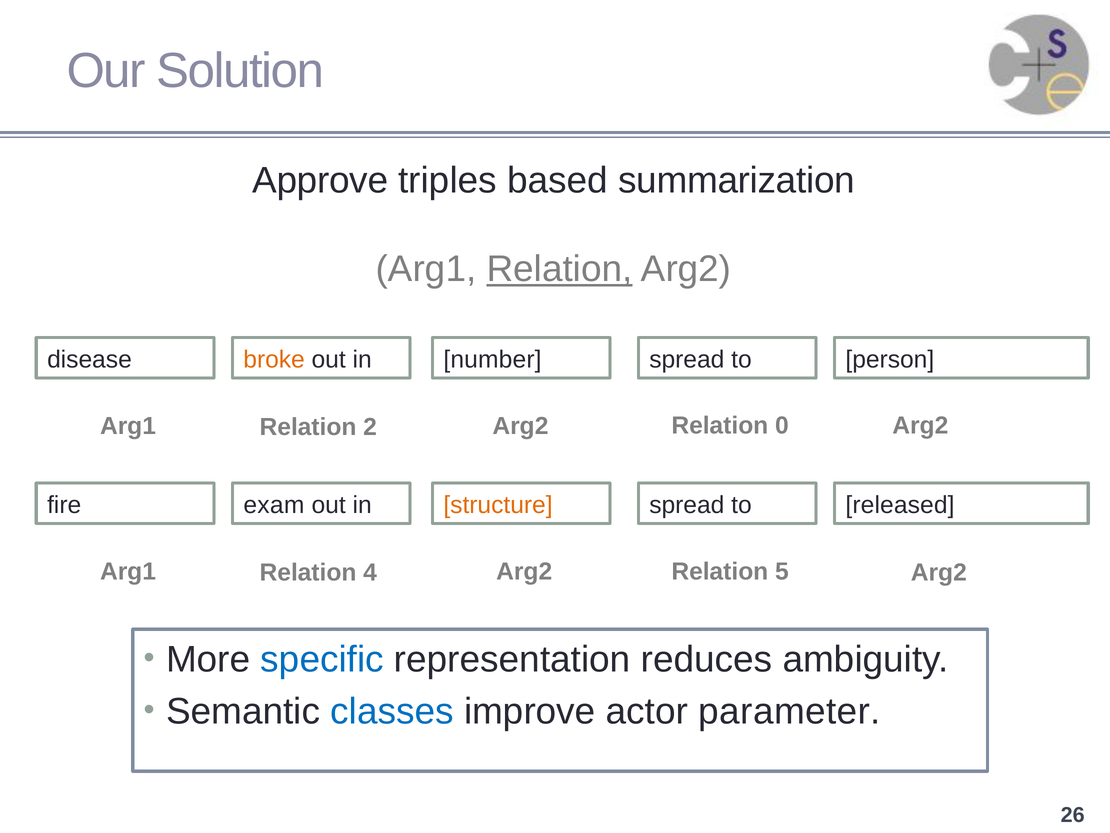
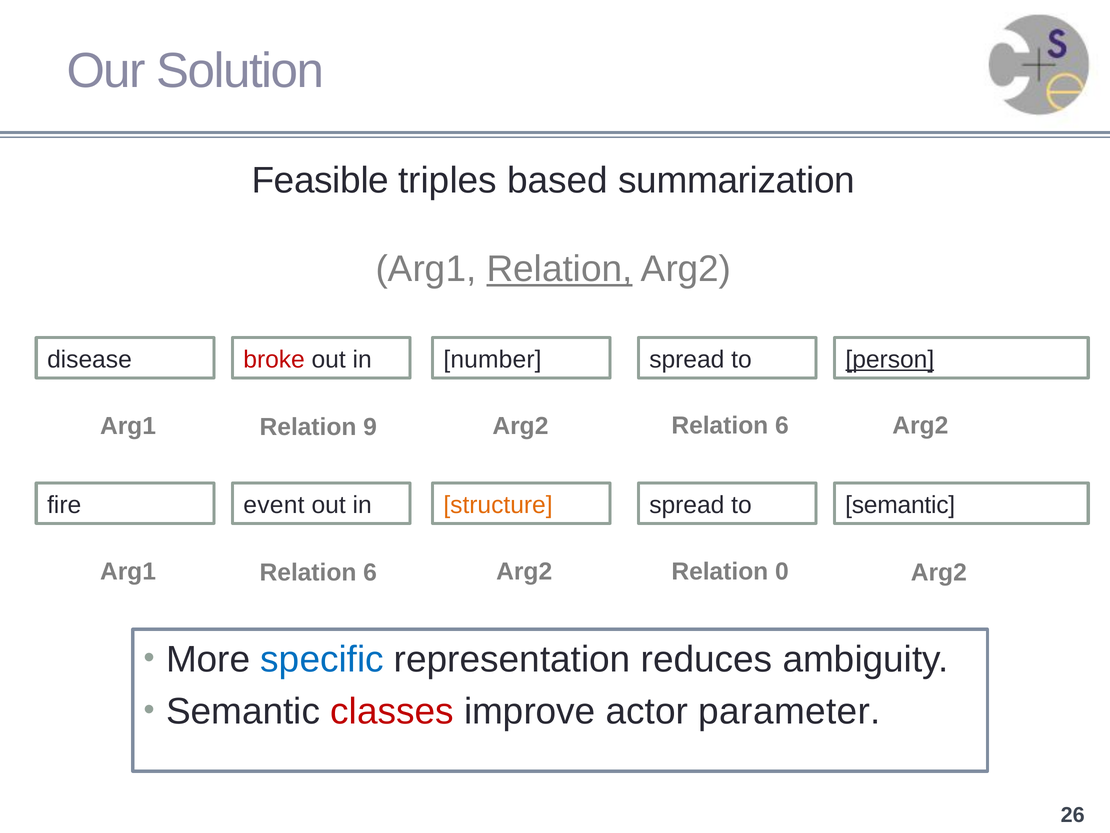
Approve: Approve -> Feasible (320, 180)
broke colour: orange -> red (274, 359)
person underline: none -> present (890, 359)
2: 2 -> 9 (370, 427)
0: 0 -> 6 (782, 425)
exam: exam -> event (274, 505)
to released: released -> semantic (900, 505)
Arg1 Relation 4: 4 -> 6 (370, 572)
5: 5 -> 0 (782, 571)
classes colour: blue -> red (392, 711)
